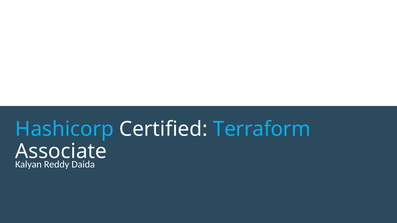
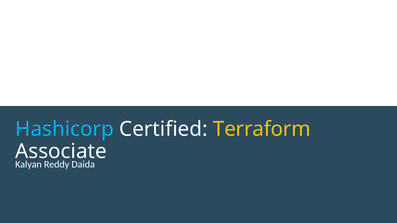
Terraform colour: light blue -> yellow (262, 129)
